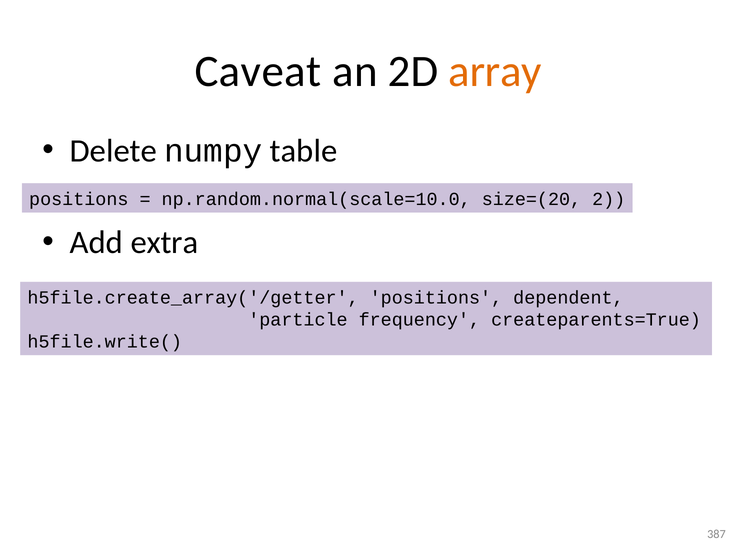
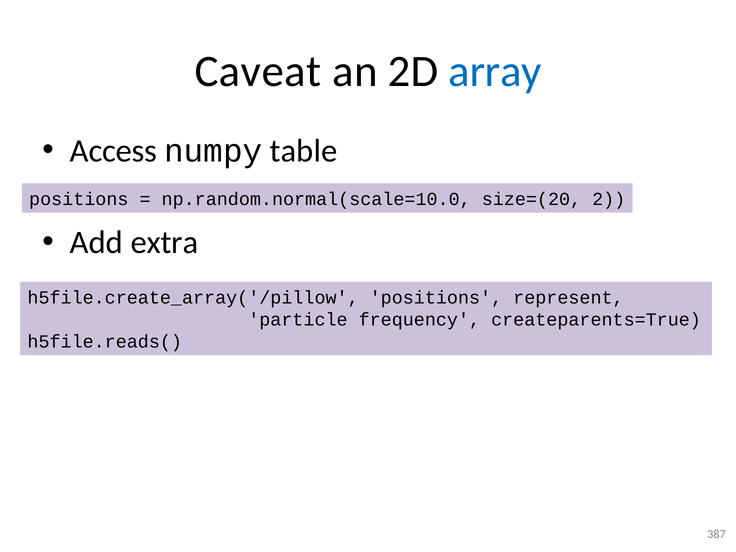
array colour: orange -> blue (495, 71)
Delete: Delete -> Access (113, 151)
h5file.create_array('/getter: h5file.create_array('/getter -> h5file.create_array('/pillow (193, 298)
dependent: dependent -> represent (568, 298)
h5file.write(: h5file.write( -> h5file.reads( (105, 342)
